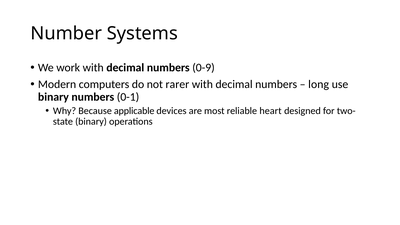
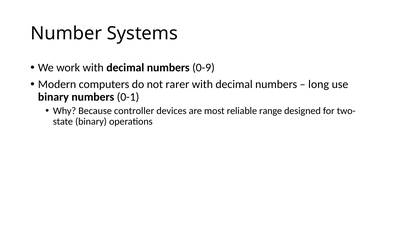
applicable: applicable -> controller (134, 111)
heart: heart -> range (271, 111)
